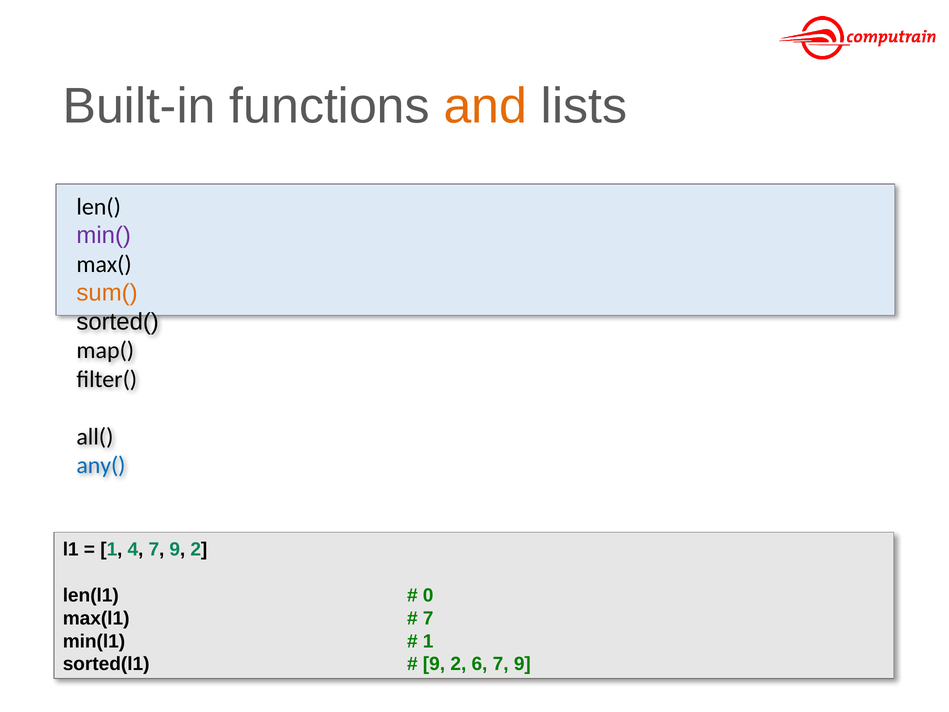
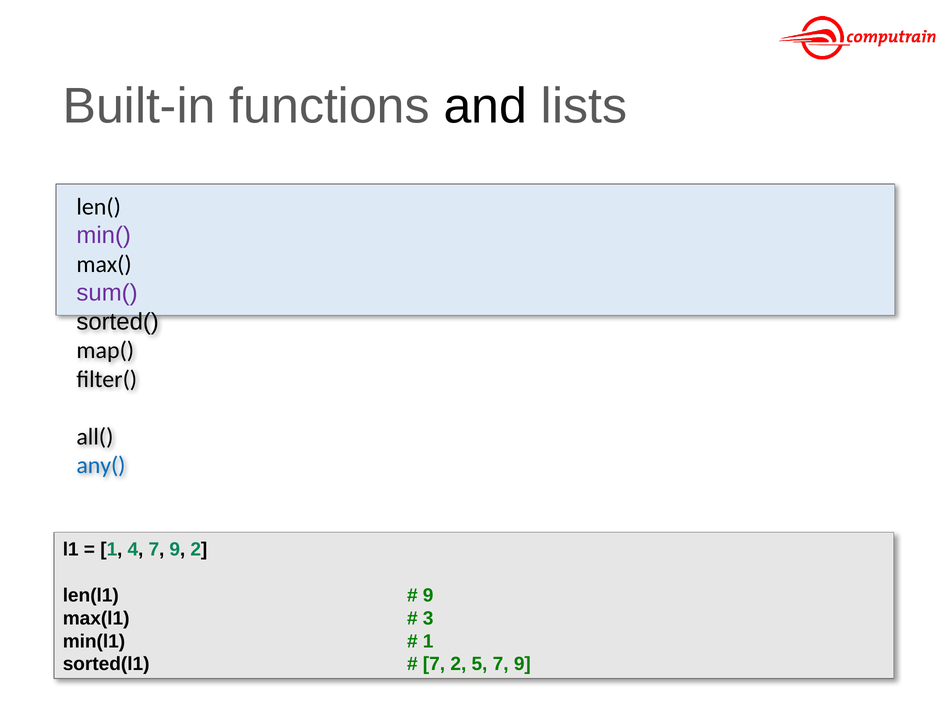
and colour: orange -> black (485, 106)
sum( colour: orange -> purple (107, 293)
0: 0 -> 9 (428, 595)
7: 7 -> 3 (428, 618)
9: 9 -> 7 (434, 664)
6: 6 -> 5 (479, 664)
